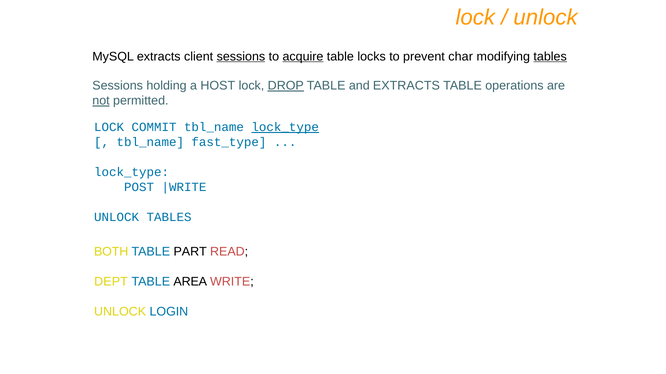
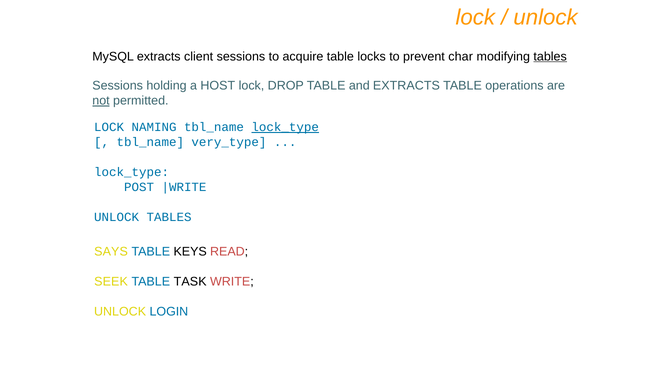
sessions underline: present -> none (241, 57)
acquire underline: present -> none (303, 57)
DROP underline: present -> none (286, 86)
COMMIT: COMMIT -> NAMING (154, 127)
fast_type: fast_type -> very_type (229, 142)
BOTH: BOTH -> SAYS (111, 252)
PART: PART -> KEYS (190, 252)
DEPT: DEPT -> SEEK (111, 282)
AREA: AREA -> TASK (190, 282)
